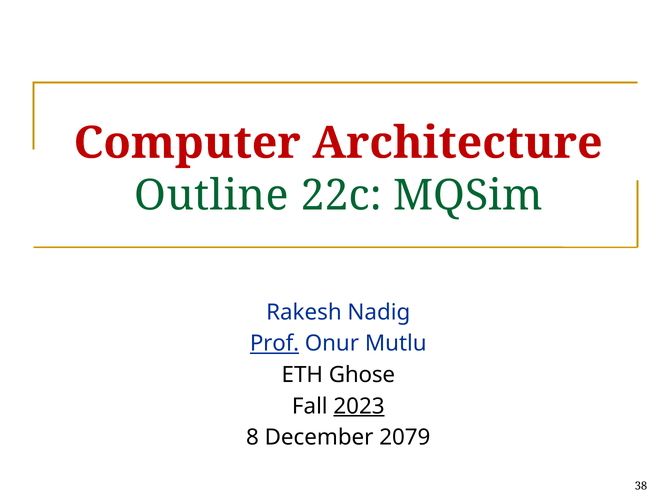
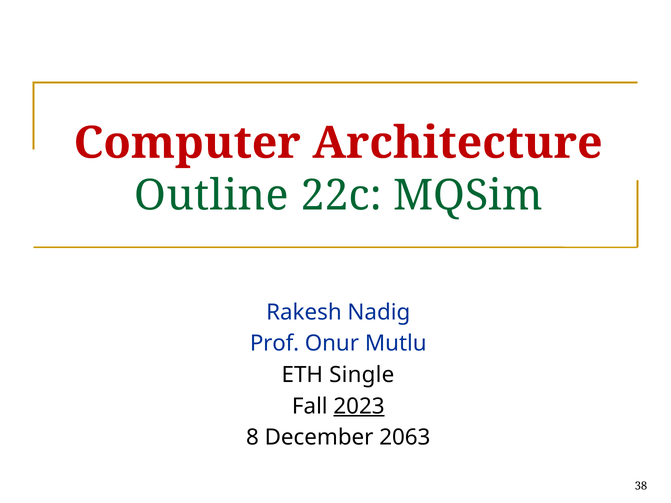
Prof underline: present -> none (275, 344)
Ghose: Ghose -> Single (362, 375)
2079: 2079 -> 2063 (405, 438)
